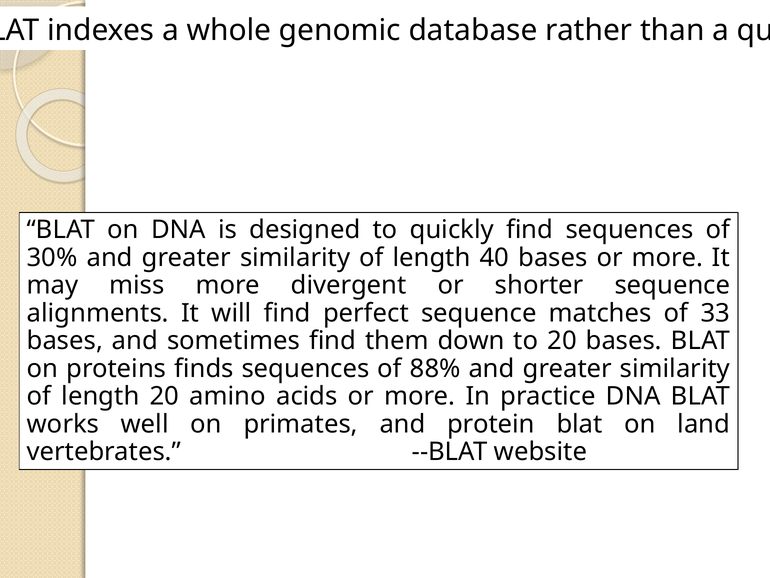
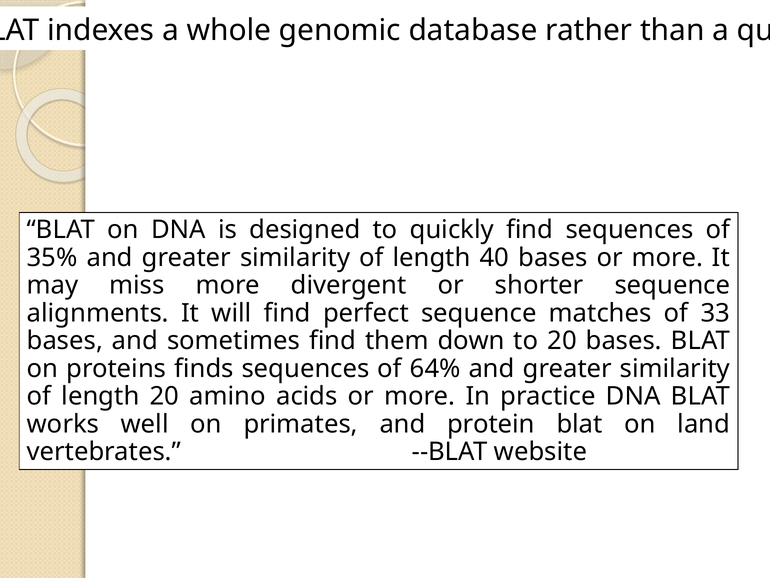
30%: 30% -> 35% (52, 257)
88%: 88% -> 64% (435, 368)
